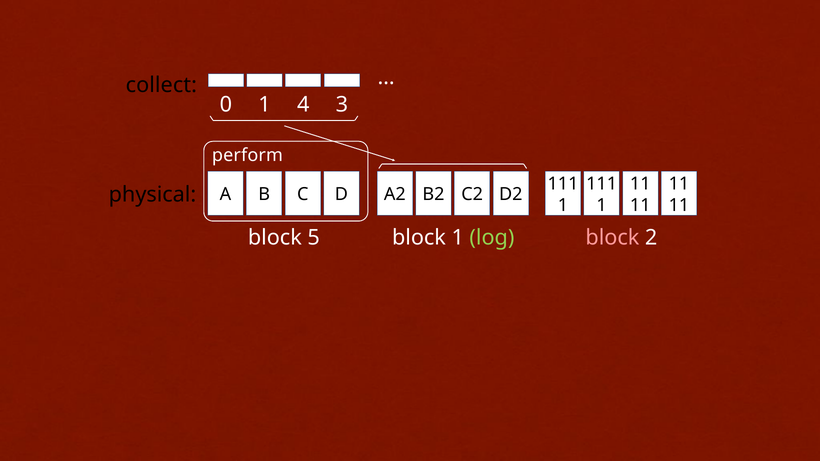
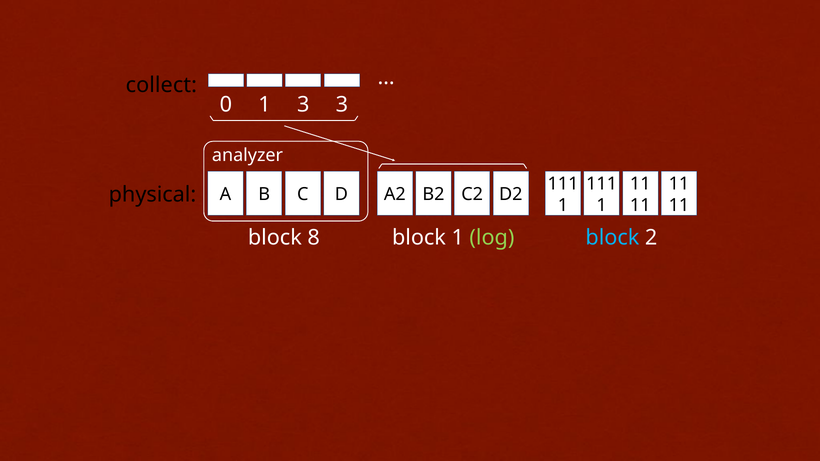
1 4: 4 -> 3 (303, 105)
perform: perform -> analyzer (247, 155)
5: 5 -> 8 (314, 238)
block colour: pink -> light blue (612, 238)
